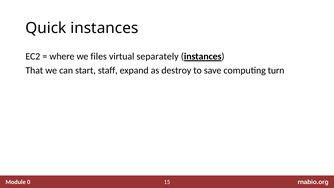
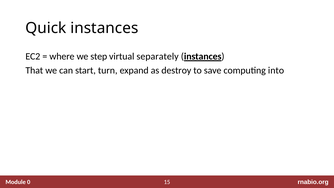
files: files -> step (99, 56)
staff: staff -> turn (108, 70)
turn: turn -> into (276, 70)
